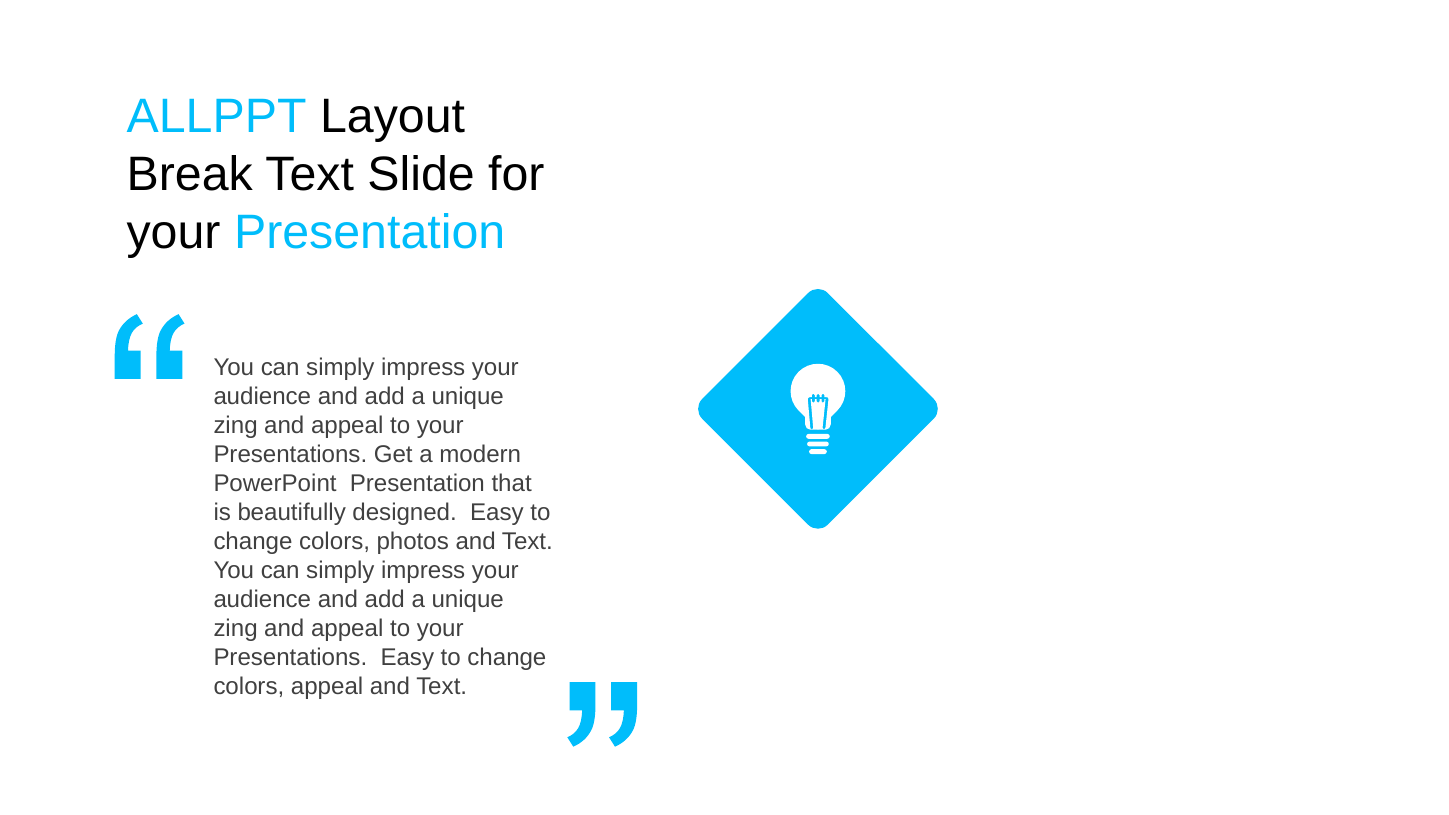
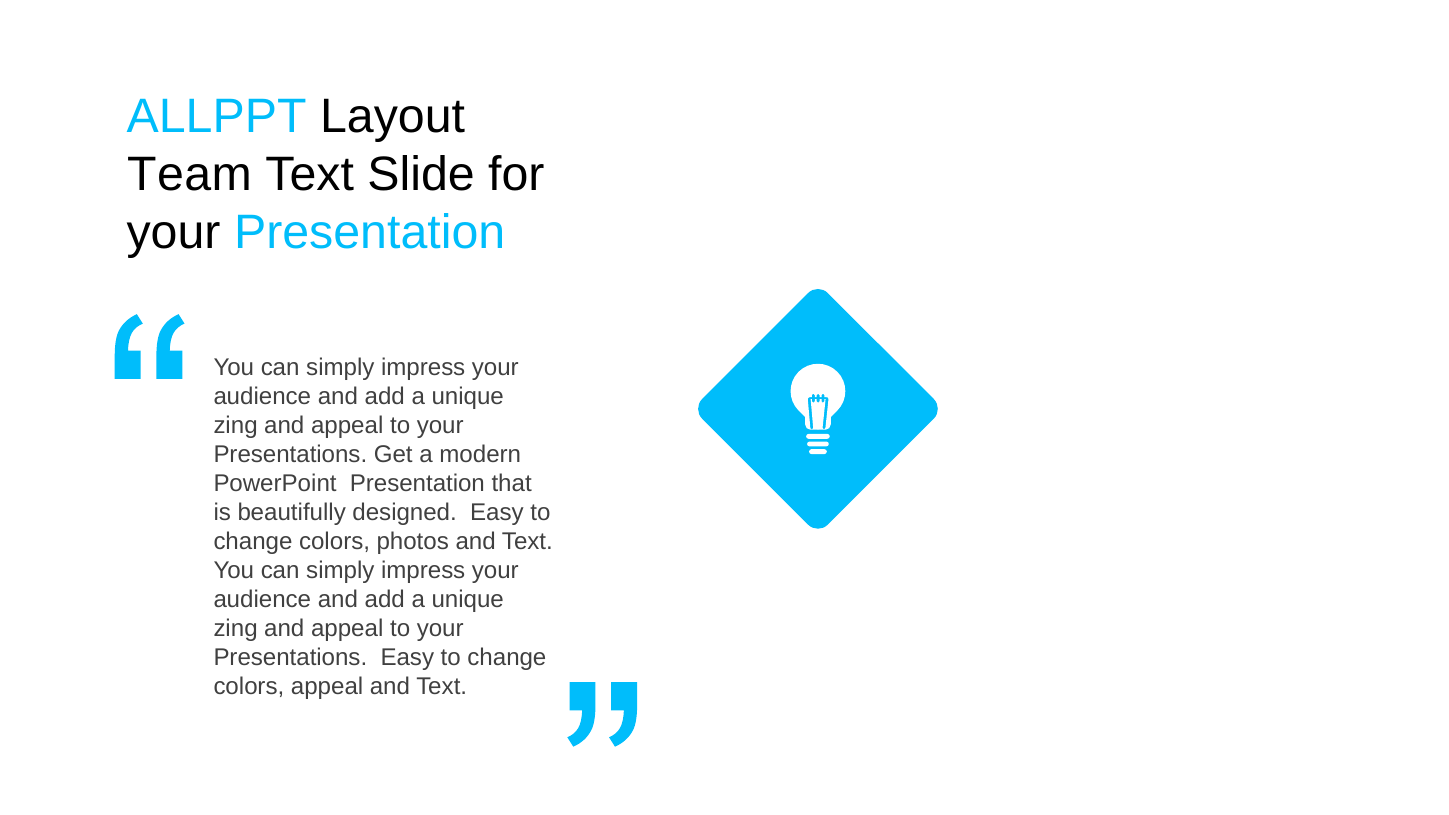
Break: Break -> Team (190, 174)
